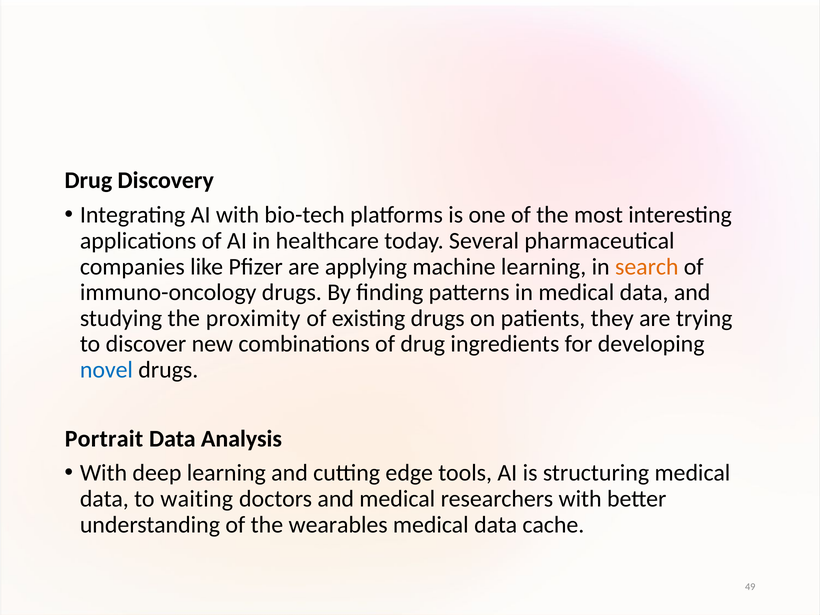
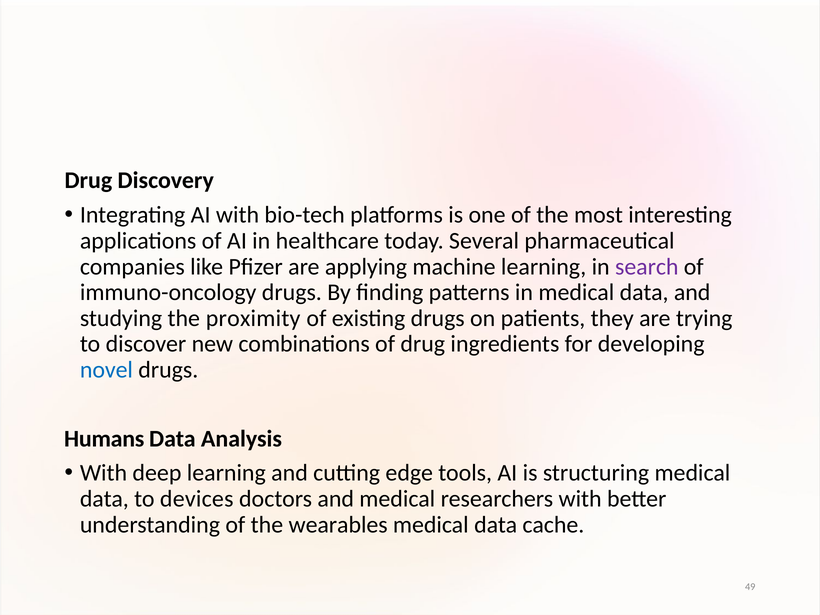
search colour: orange -> purple (647, 267)
Portrait: Portrait -> Humans (104, 439)
waiting: waiting -> devices (197, 499)
